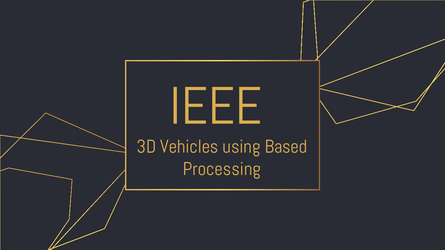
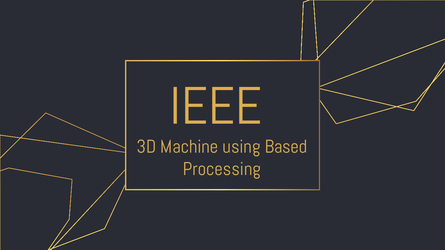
Vehicles: Vehicles -> Machine (189, 147)
